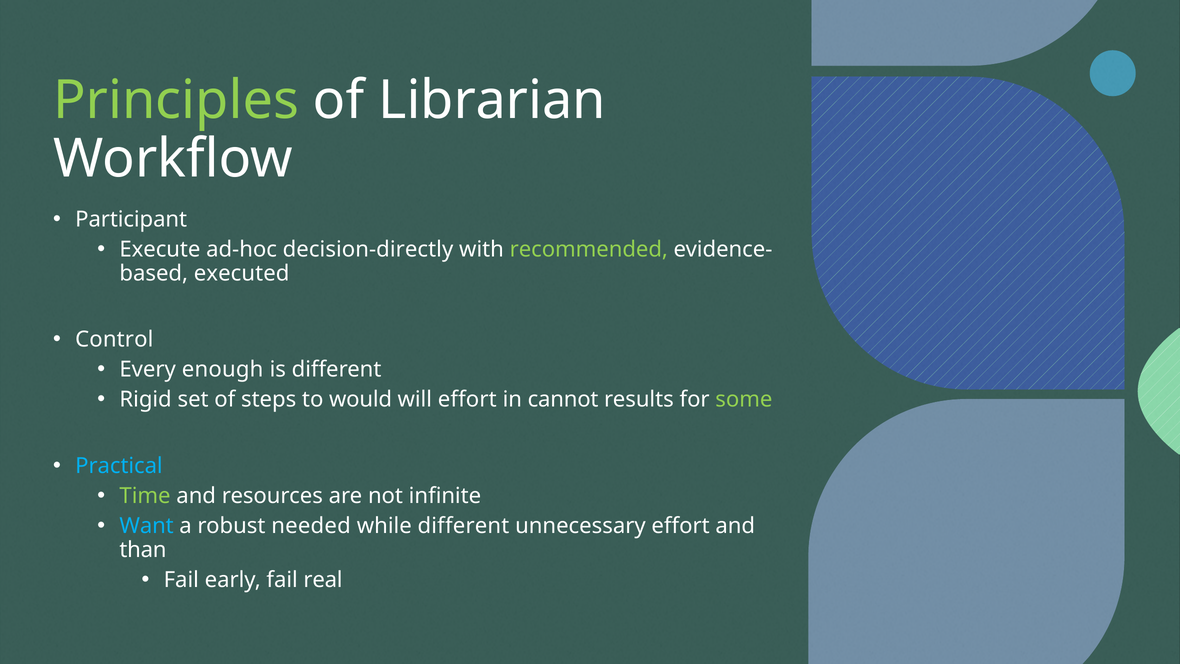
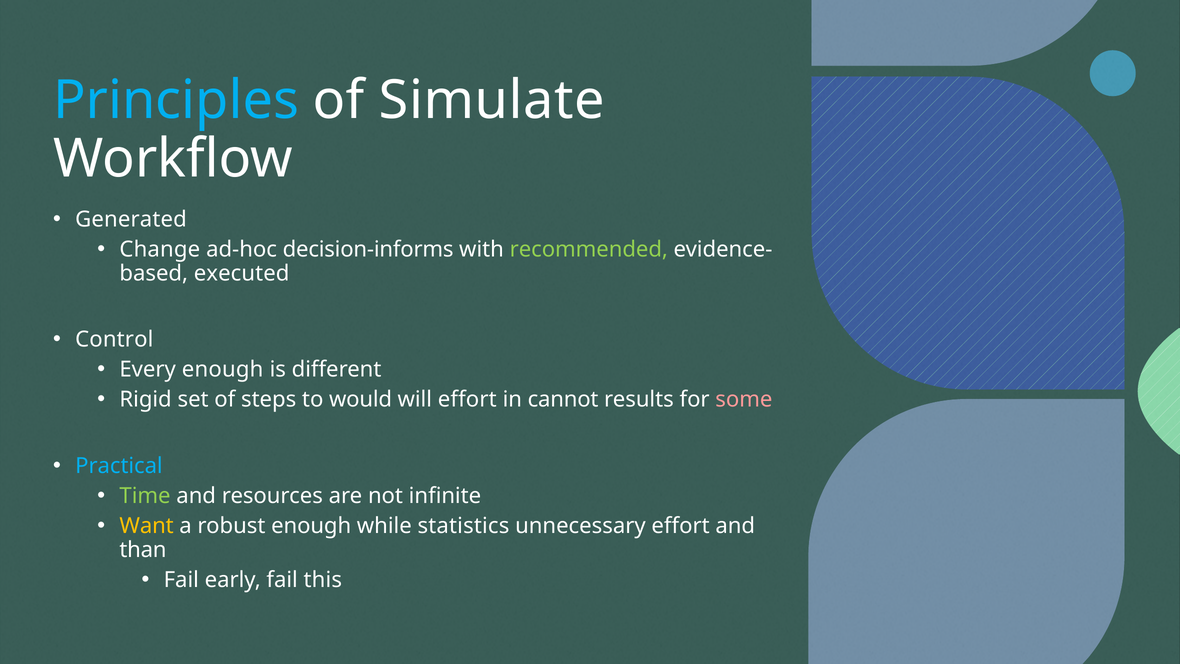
Principles colour: light green -> light blue (176, 101)
Librarian: Librarian -> Simulate (492, 101)
Participant: Participant -> Generated (131, 219)
Execute: Execute -> Change (160, 249)
decision-directly: decision-directly -> decision-informs (368, 249)
some colour: light green -> pink (744, 399)
Want colour: light blue -> yellow (147, 526)
robust needed: needed -> enough (311, 526)
while different: different -> statistics (463, 526)
real: real -> this (323, 580)
